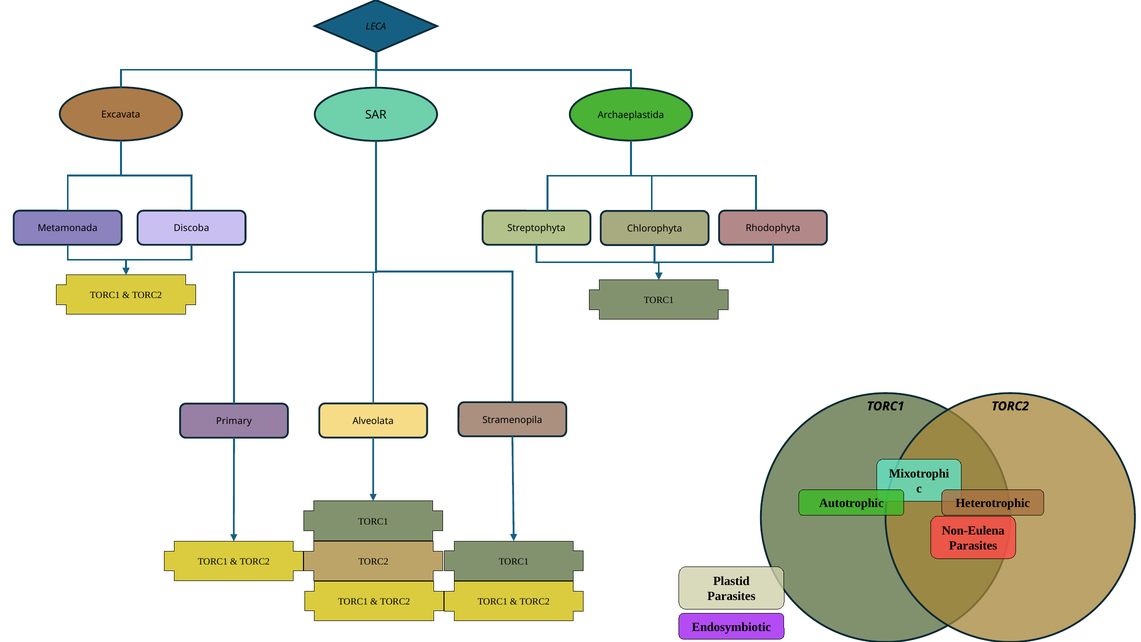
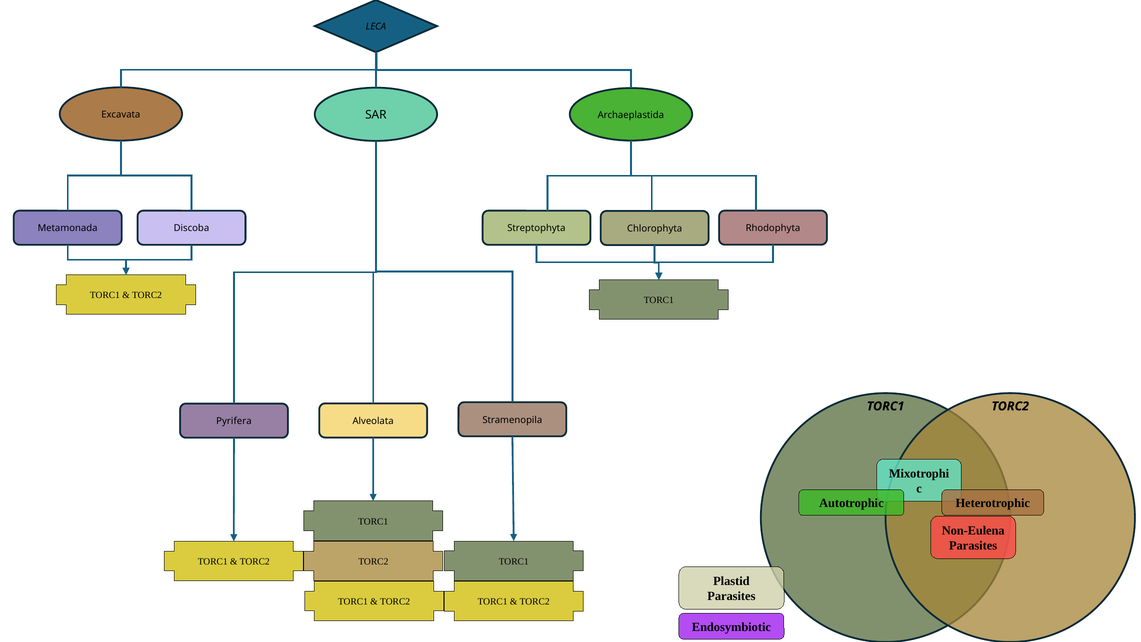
Primary: Primary -> Pyrifera (234, 421)
